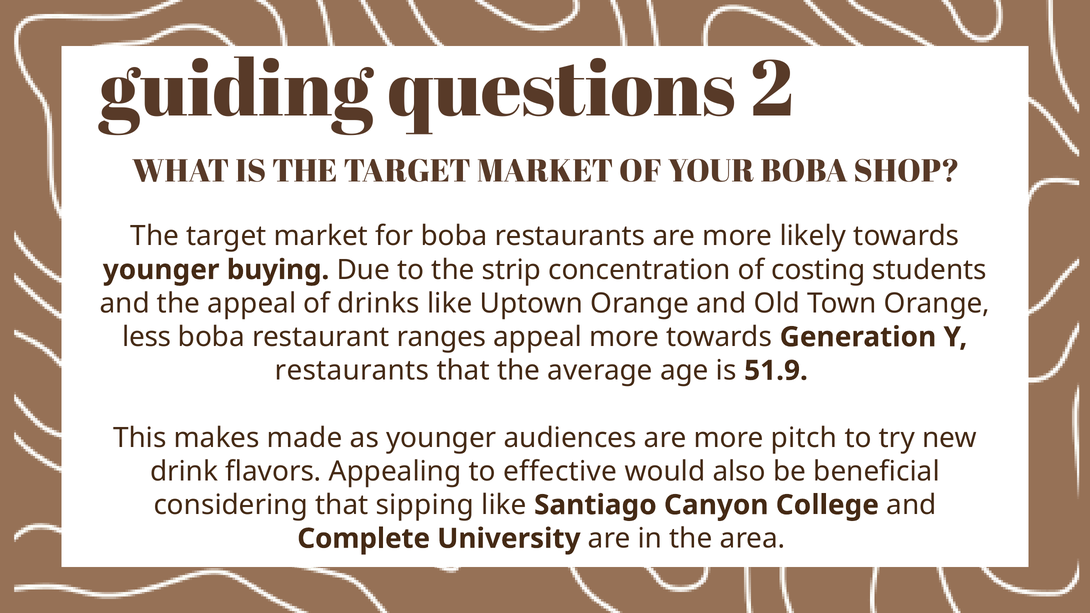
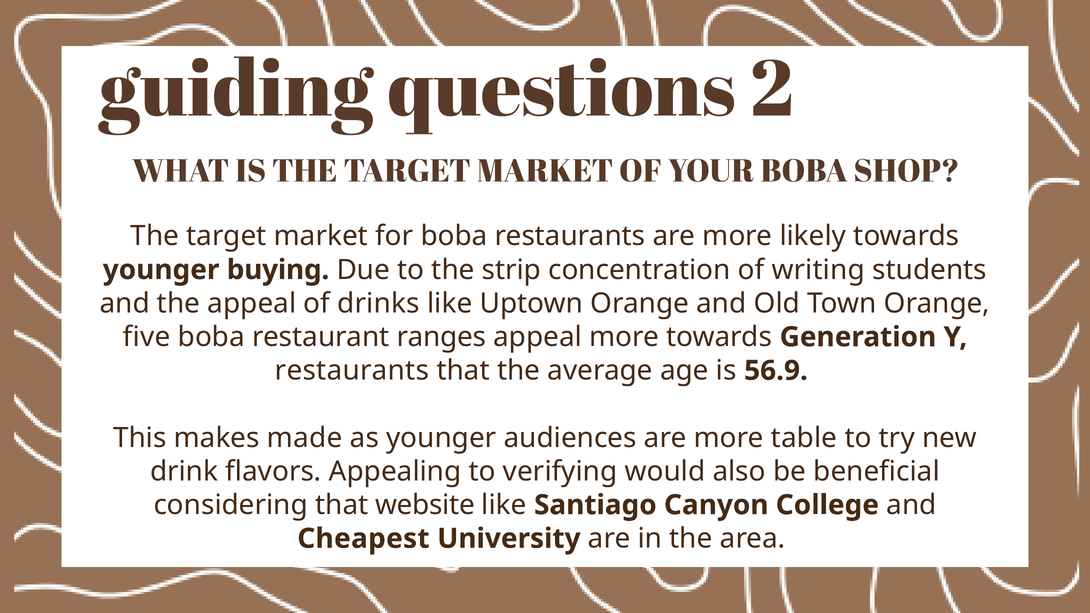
costing: costing -> writing (818, 270)
less: less -> five (146, 337)
51.9: 51.9 -> 56.9 (776, 371)
pitch: pitch -> table (804, 438)
effective: effective -> verifying (560, 471)
sipping: sipping -> website (425, 505)
Complete: Complete -> Cheapest (363, 539)
